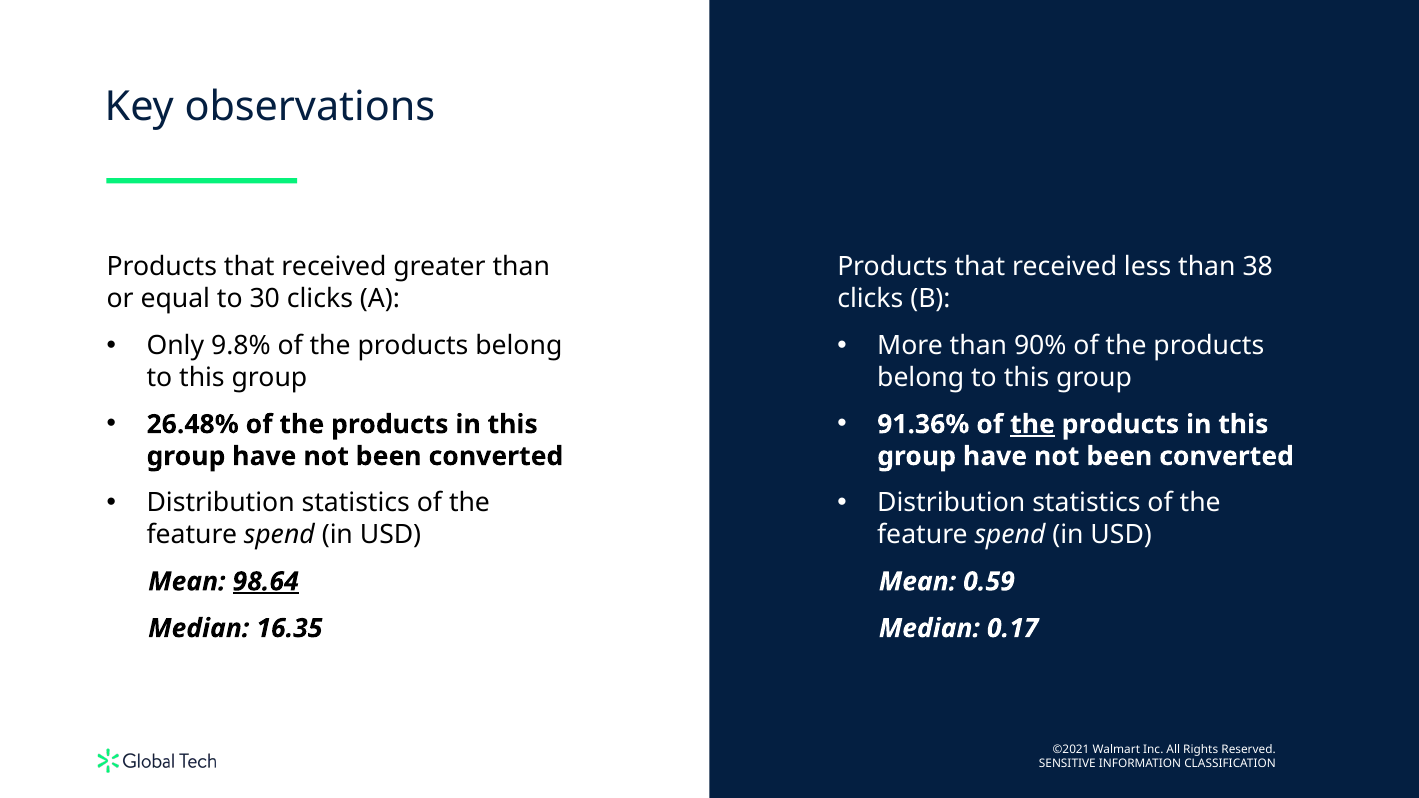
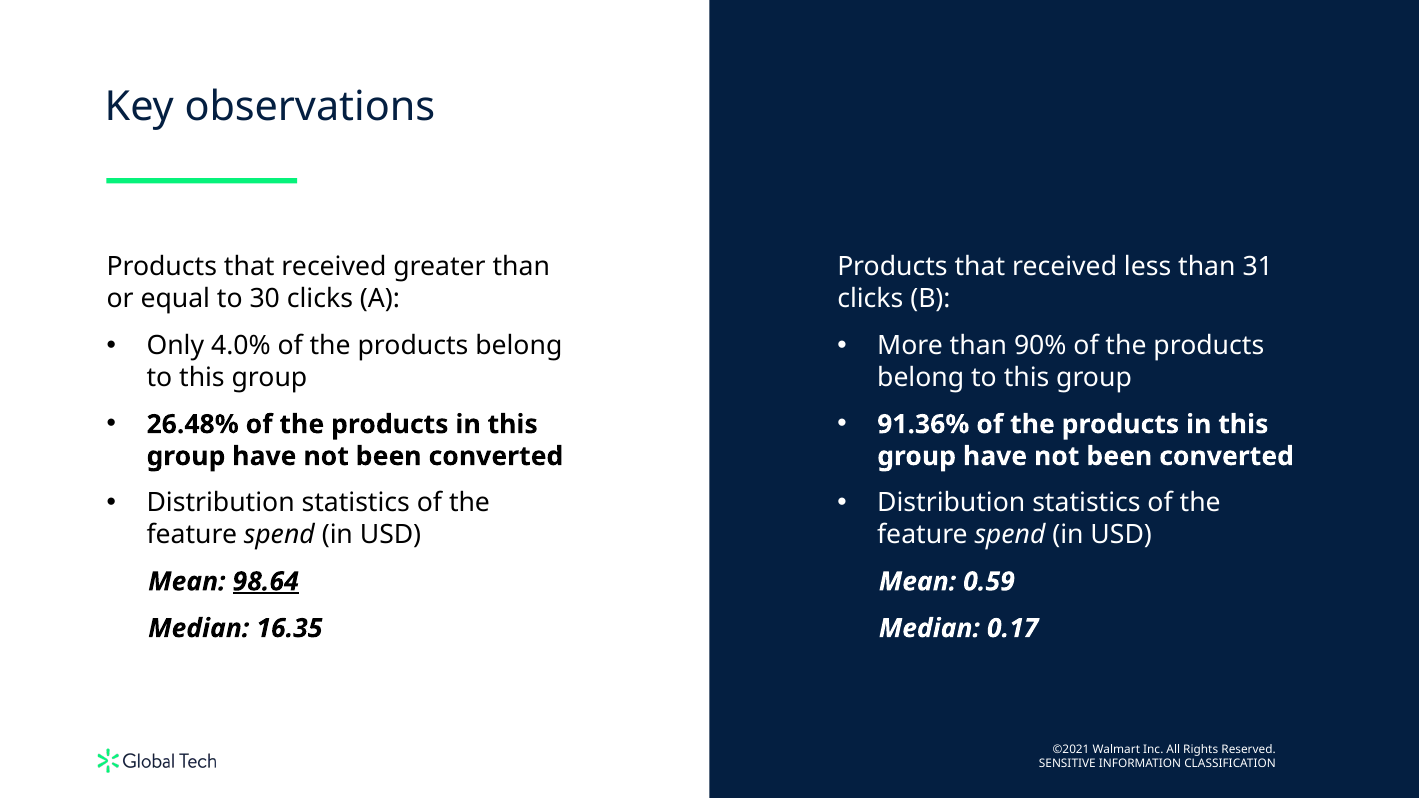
38: 38 -> 31 (1258, 267)
9.8%: 9.8% -> 4.0% (241, 346)
the underline: present -> none (1032, 425)
